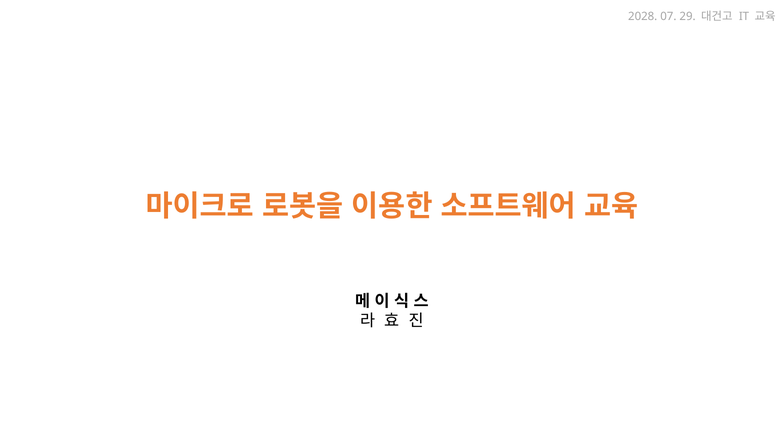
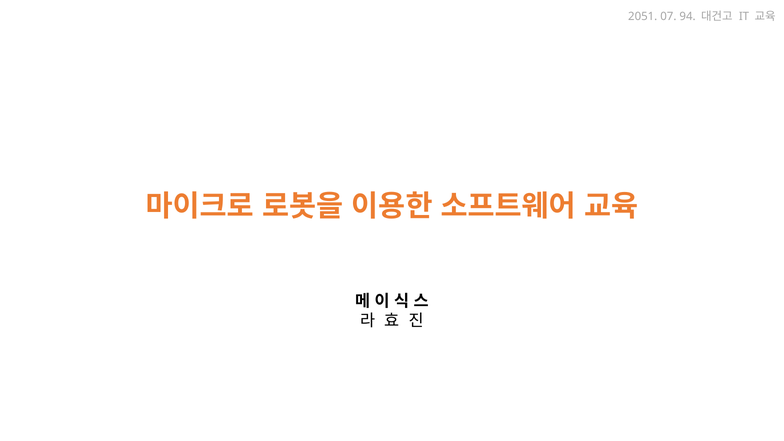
2028: 2028 -> 2051 (643, 16)
29: 29 -> 94 (688, 16)
